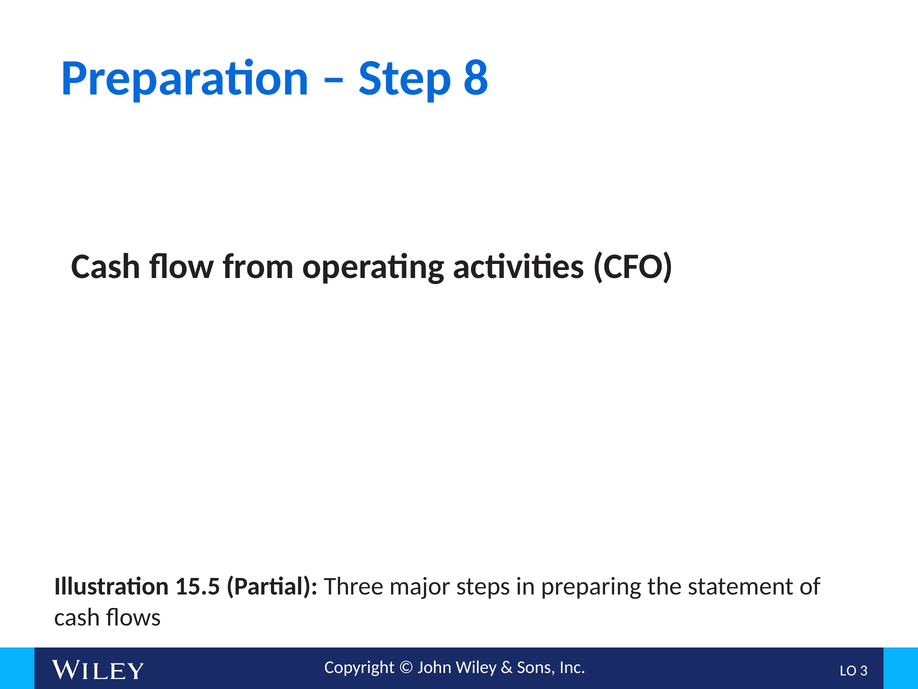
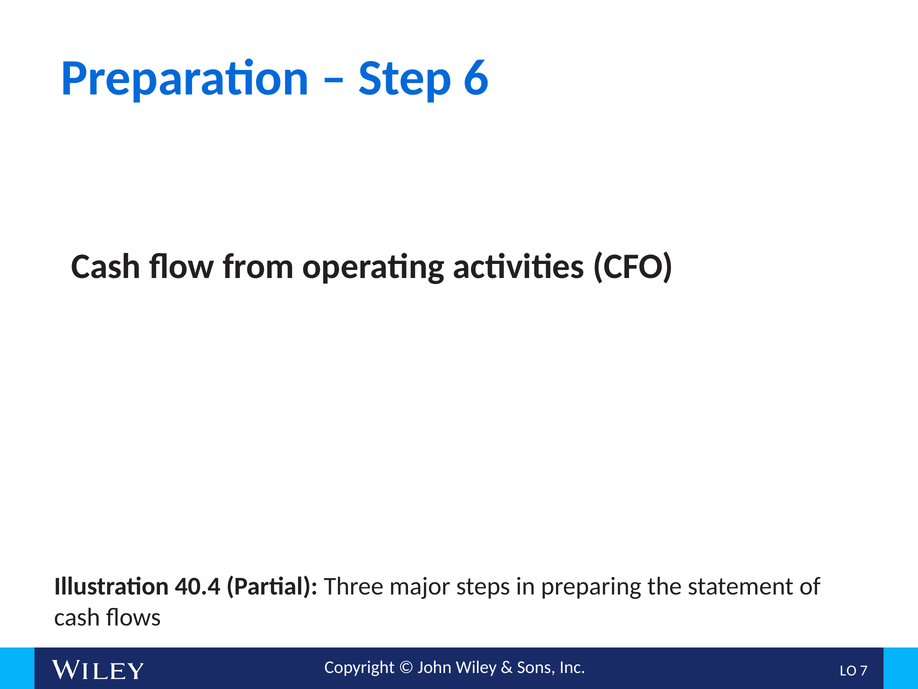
8: 8 -> 6 (476, 78)
15.5: 15.5 -> 40.4 (198, 586)
3: 3 -> 7 (864, 670)
